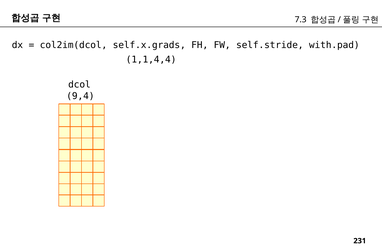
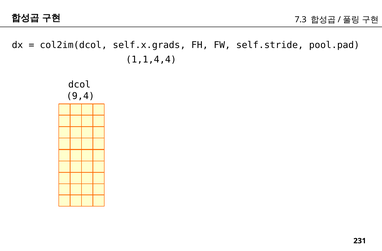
with.pad: with.pad -> pool.pad (334, 45)
